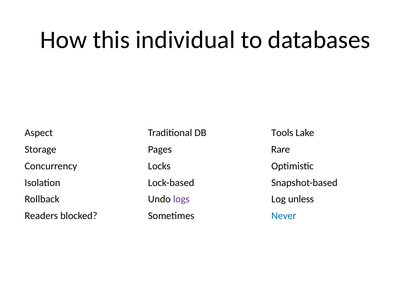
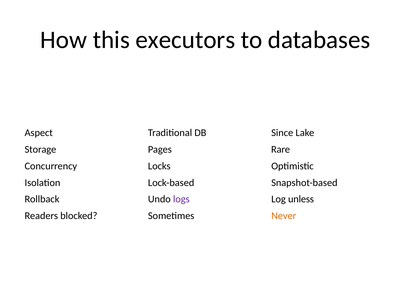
individual: individual -> executors (185, 40)
Tools: Tools -> Since (282, 133)
Never colour: blue -> orange (284, 216)
